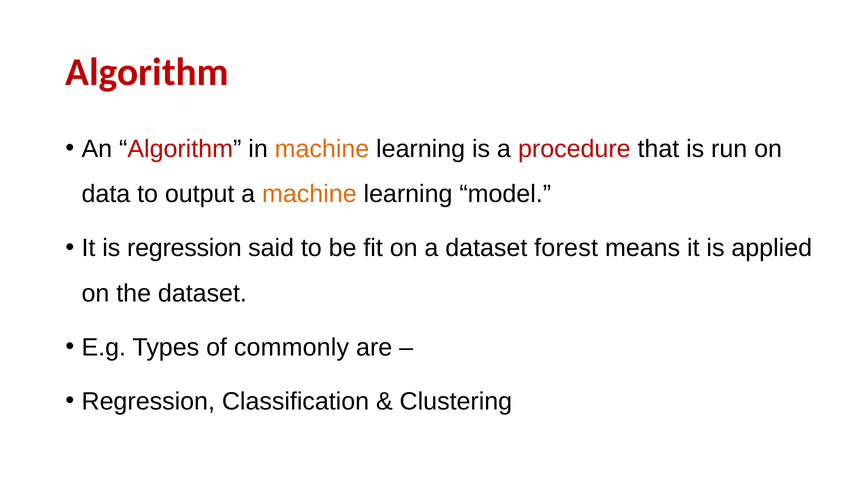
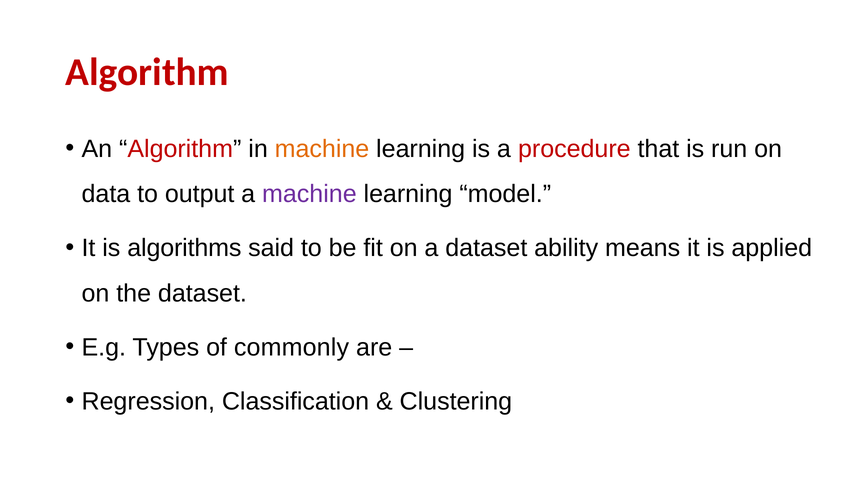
machine colour: orange -> purple (309, 194)
is regression: regression -> algorithms (184, 248)
forest: forest -> ability (566, 248)
